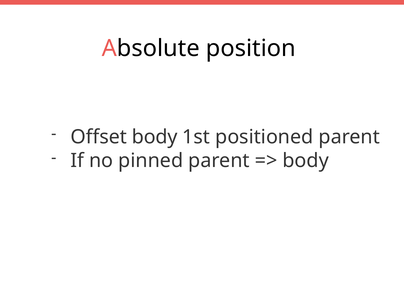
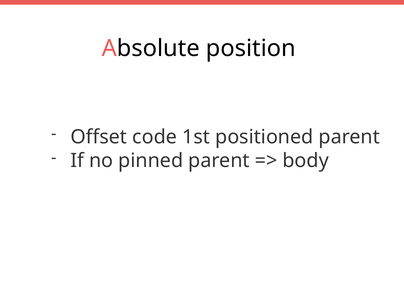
Offset body: body -> code (155, 137)
